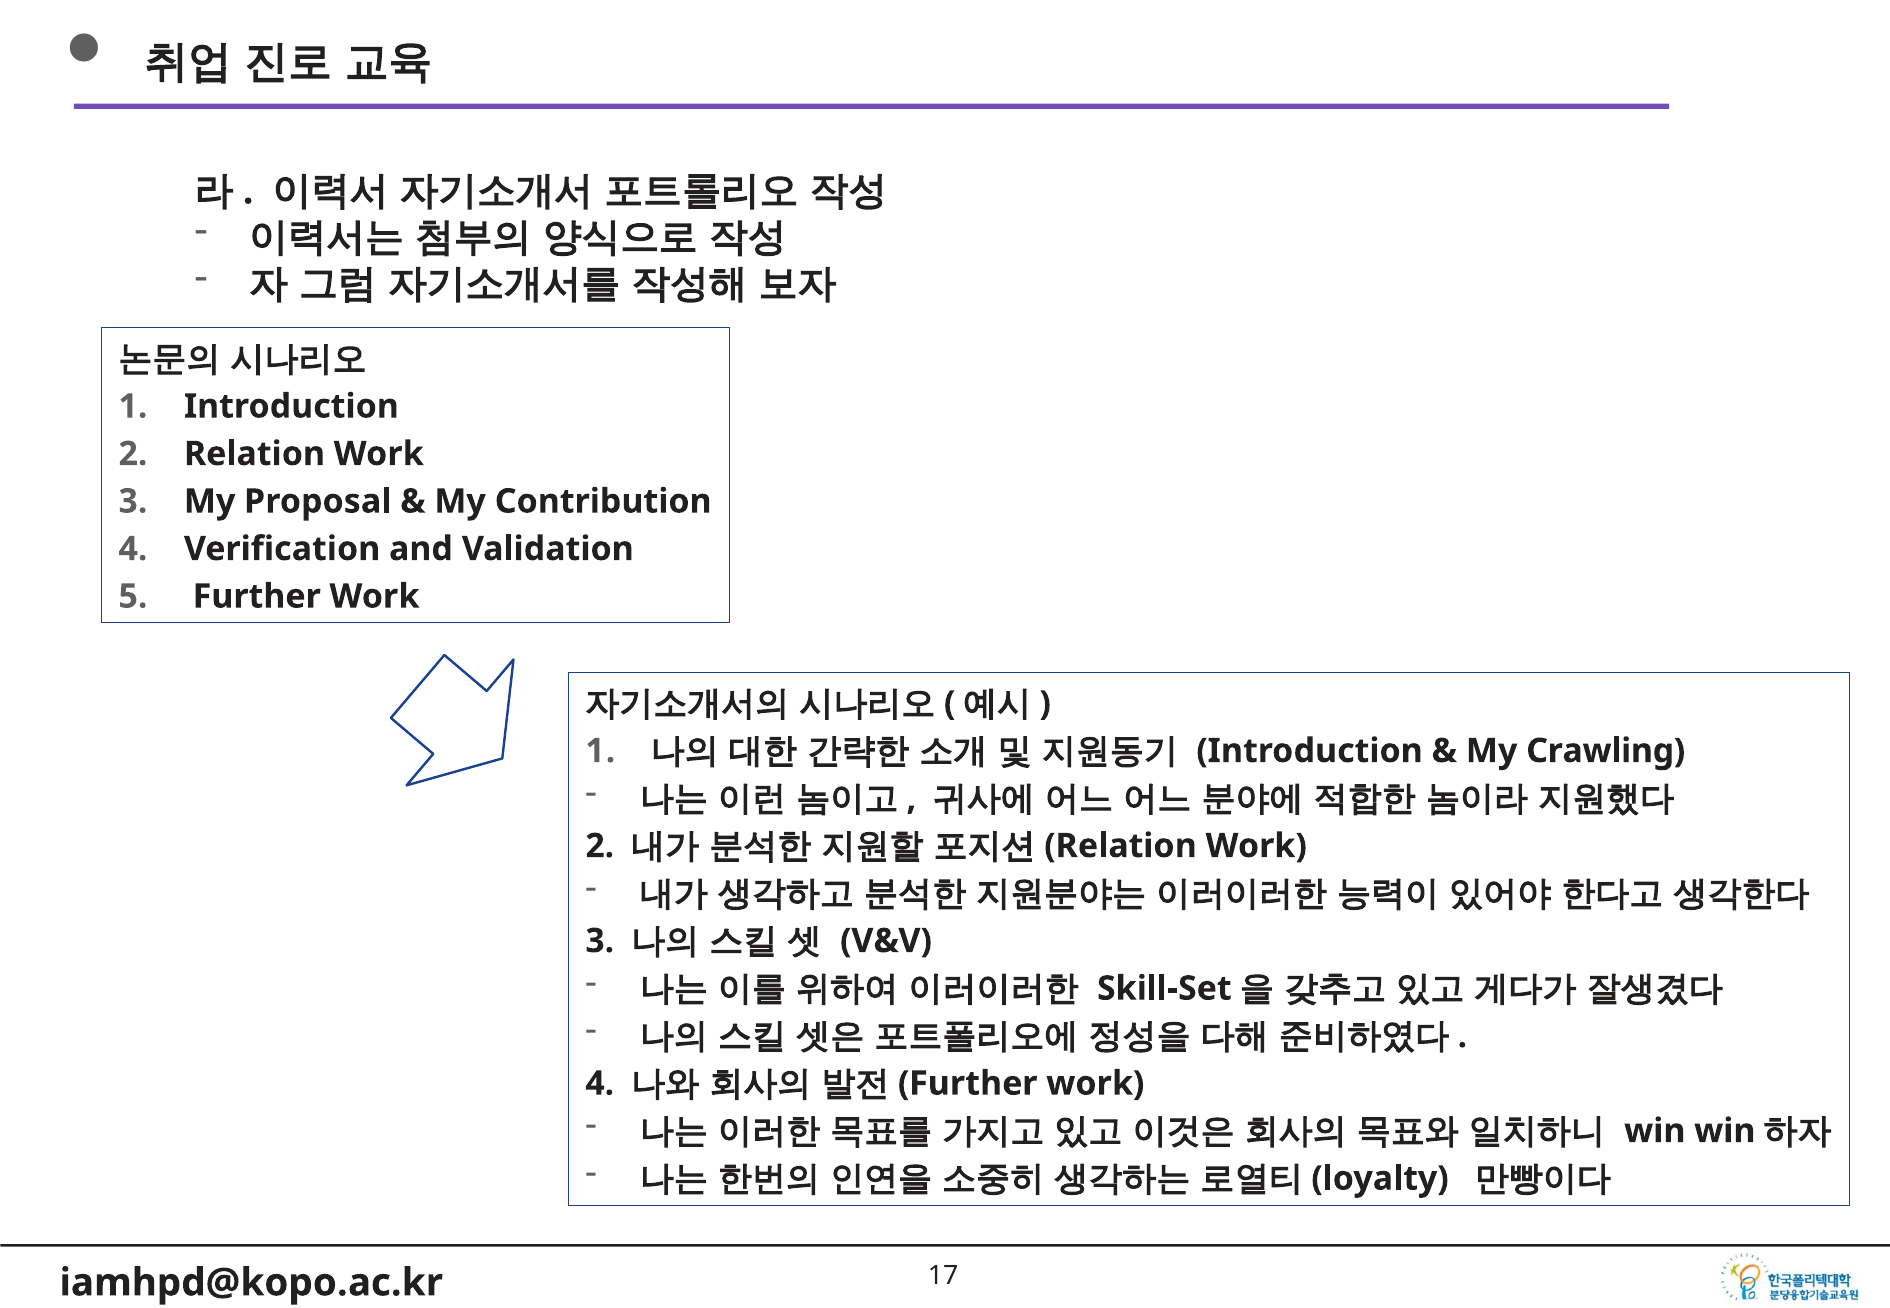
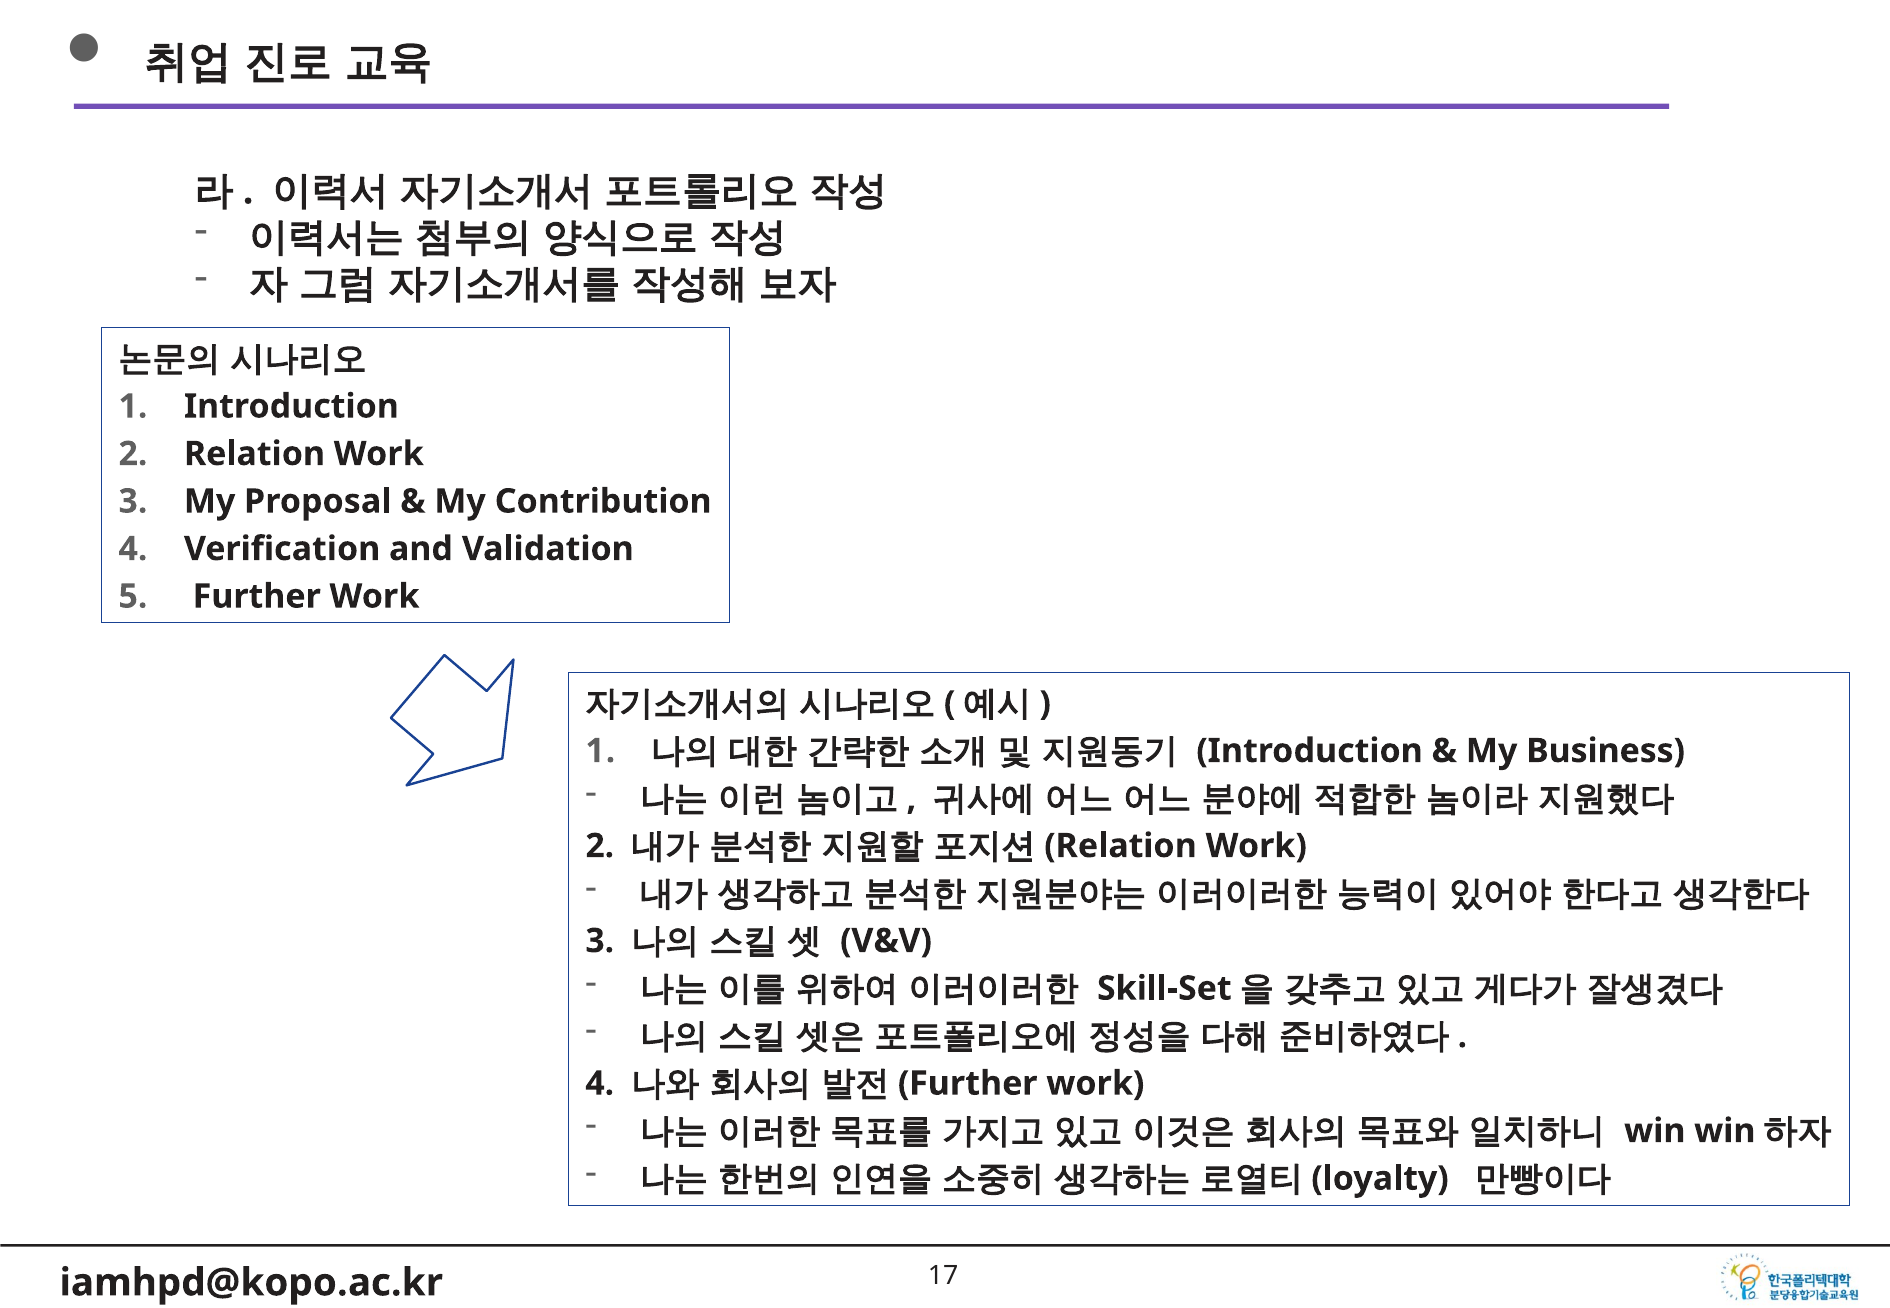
Crawling: Crawling -> Business (1606, 751)
